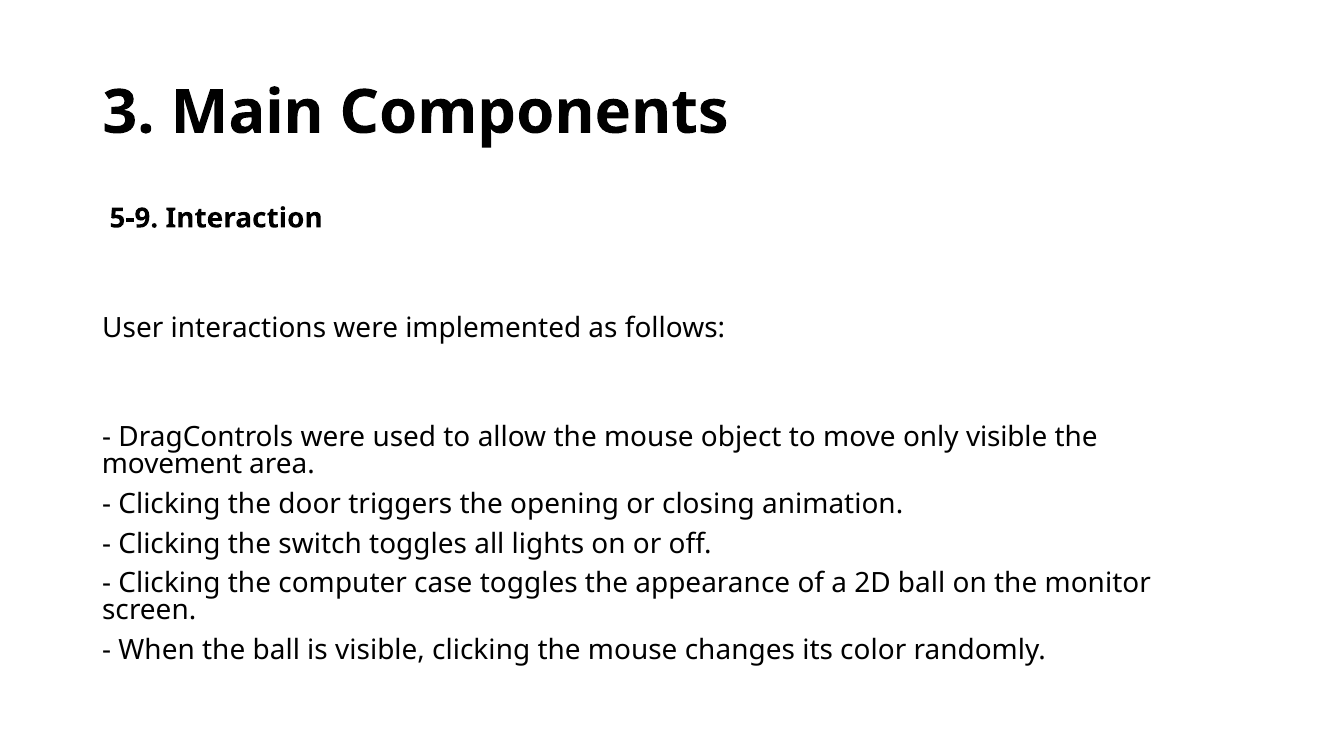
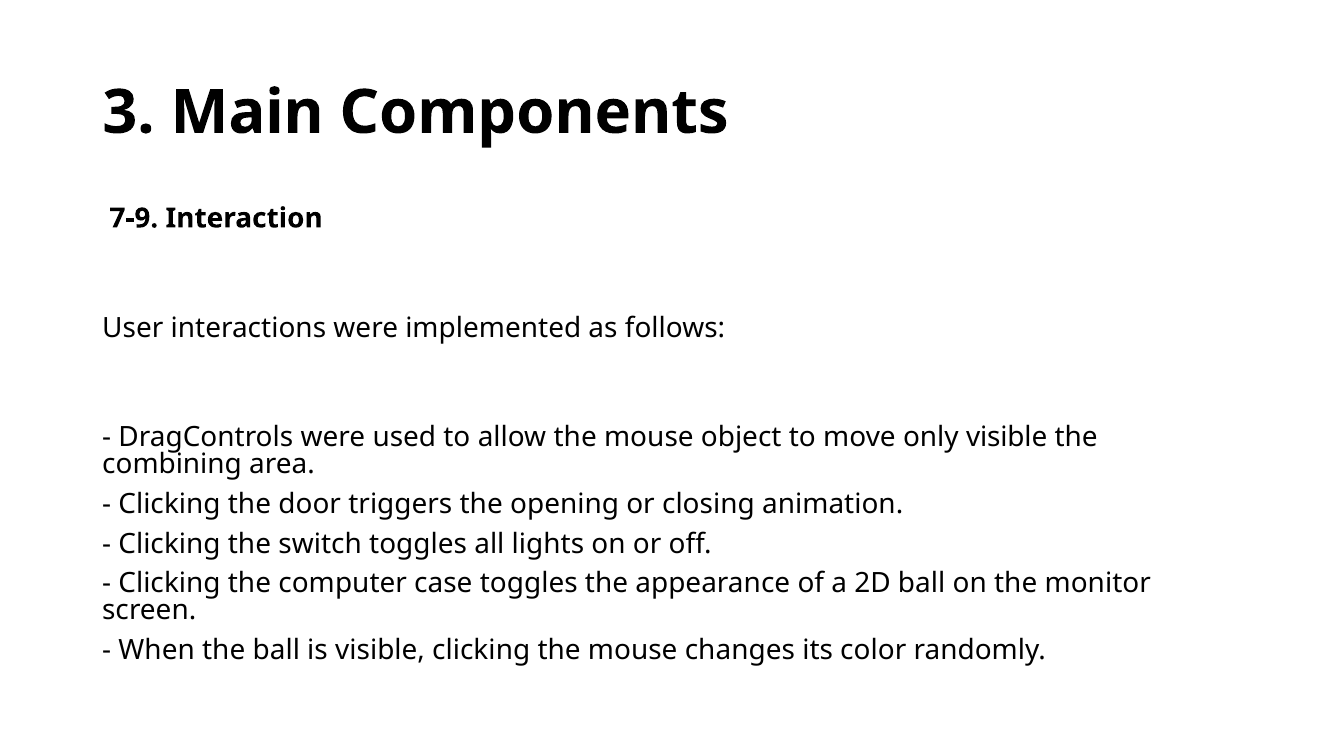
5-9: 5-9 -> 7-9 (134, 218)
movement: movement -> combining (172, 465)
